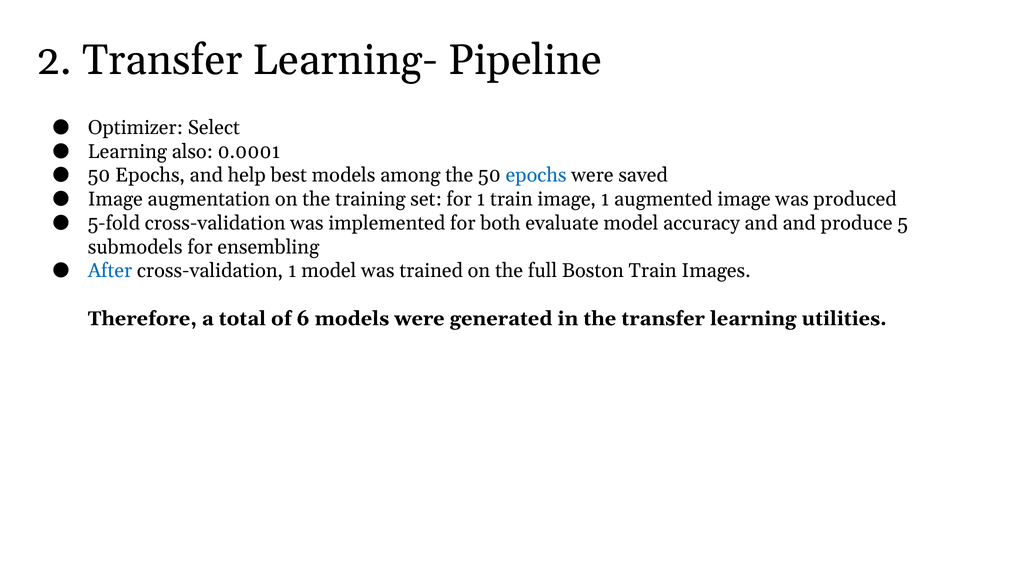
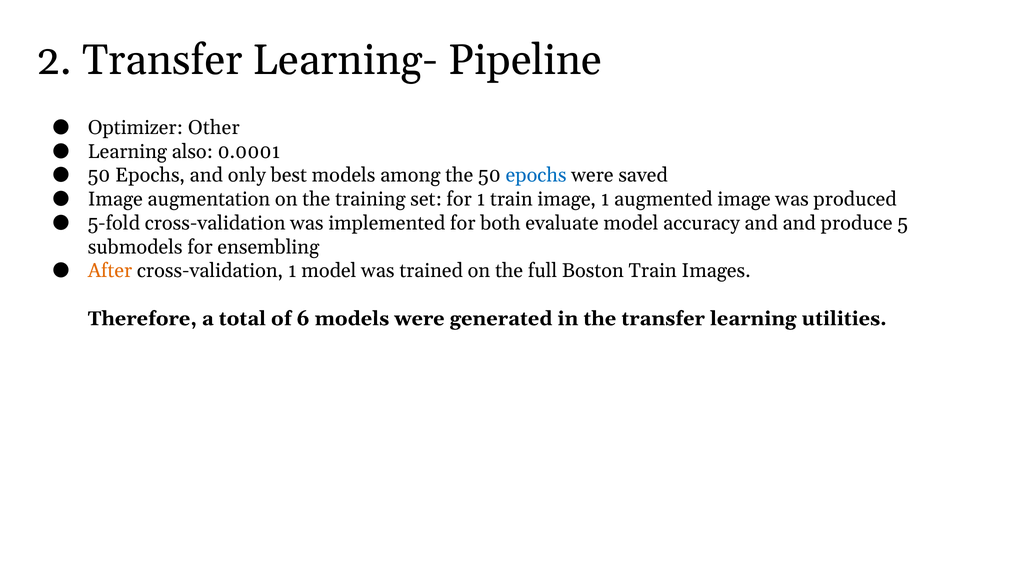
Select: Select -> Other (214, 128)
help: help -> only (247, 175)
After colour: blue -> orange (110, 271)
